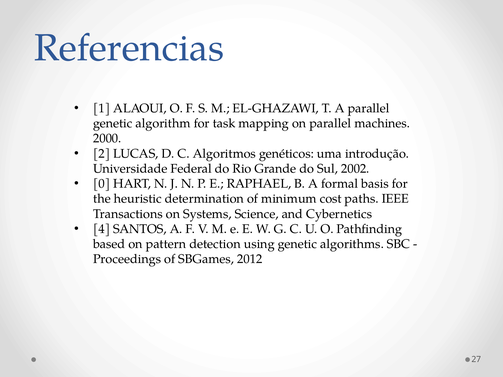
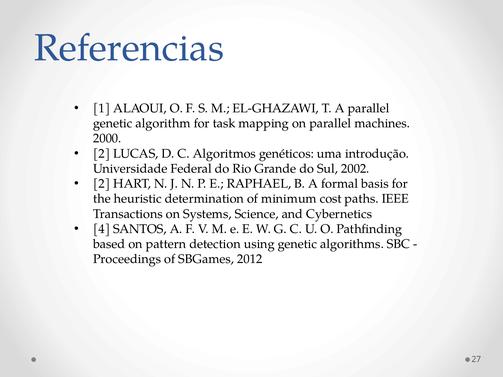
0: 0 -> 2 (102, 184)
